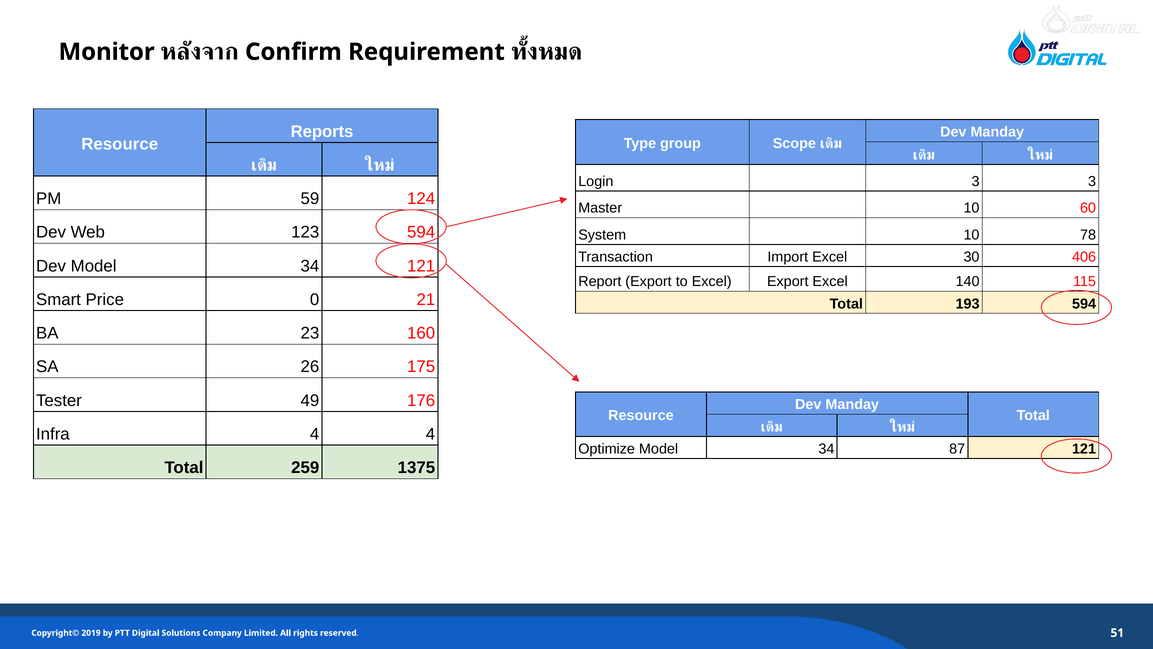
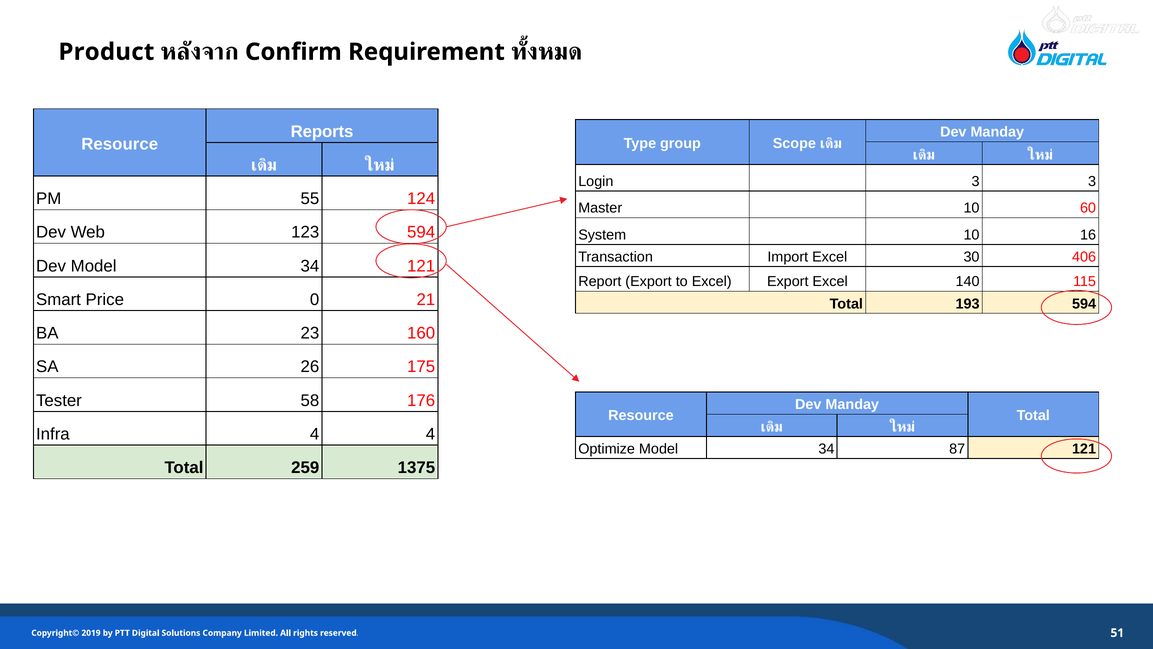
Monitor: Monitor -> Product (106, 52)
59: 59 -> 55 (310, 199)
78: 78 -> 16 (1088, 235)
49: 49 -> 58 (310, 400)
